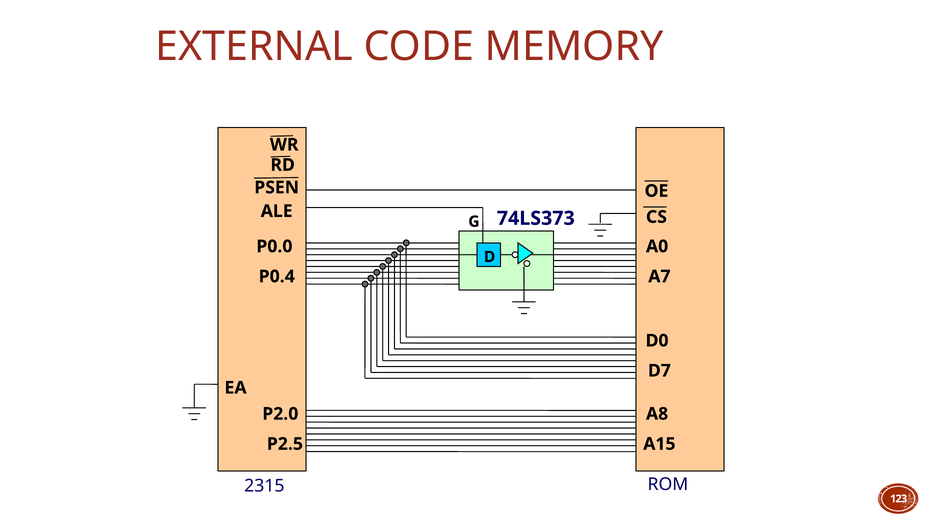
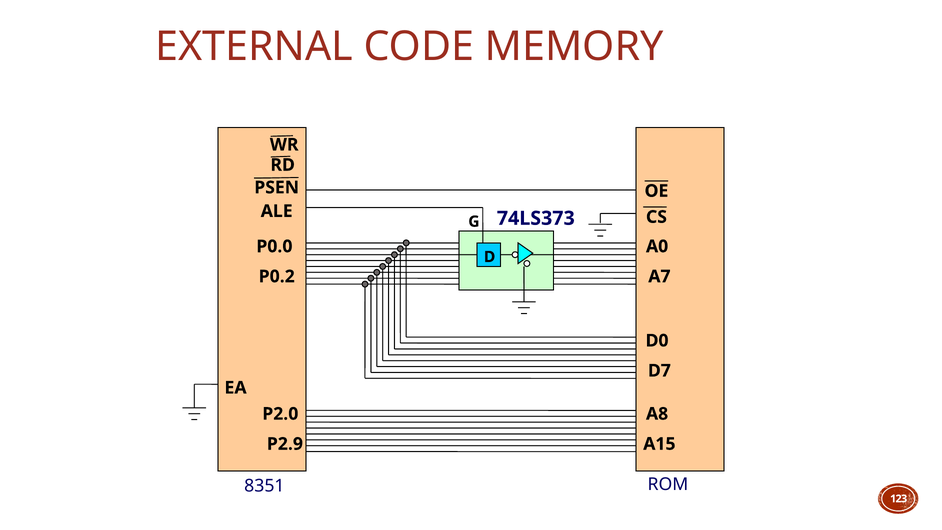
P0.4: P0.4 -> P0.2 (277, 276)
P2.5: P2.5 -> P2.9 (285, 444)
2315: 2315 -> 8351 (264, 486)
